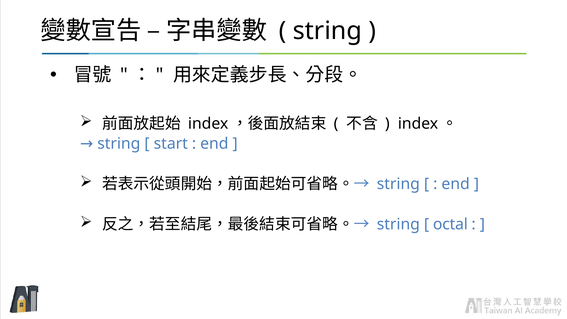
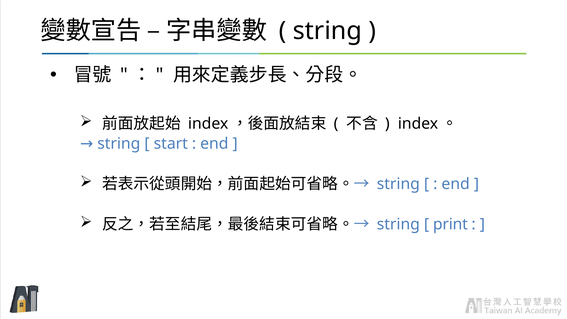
octal: octal -> print (450, 224)
